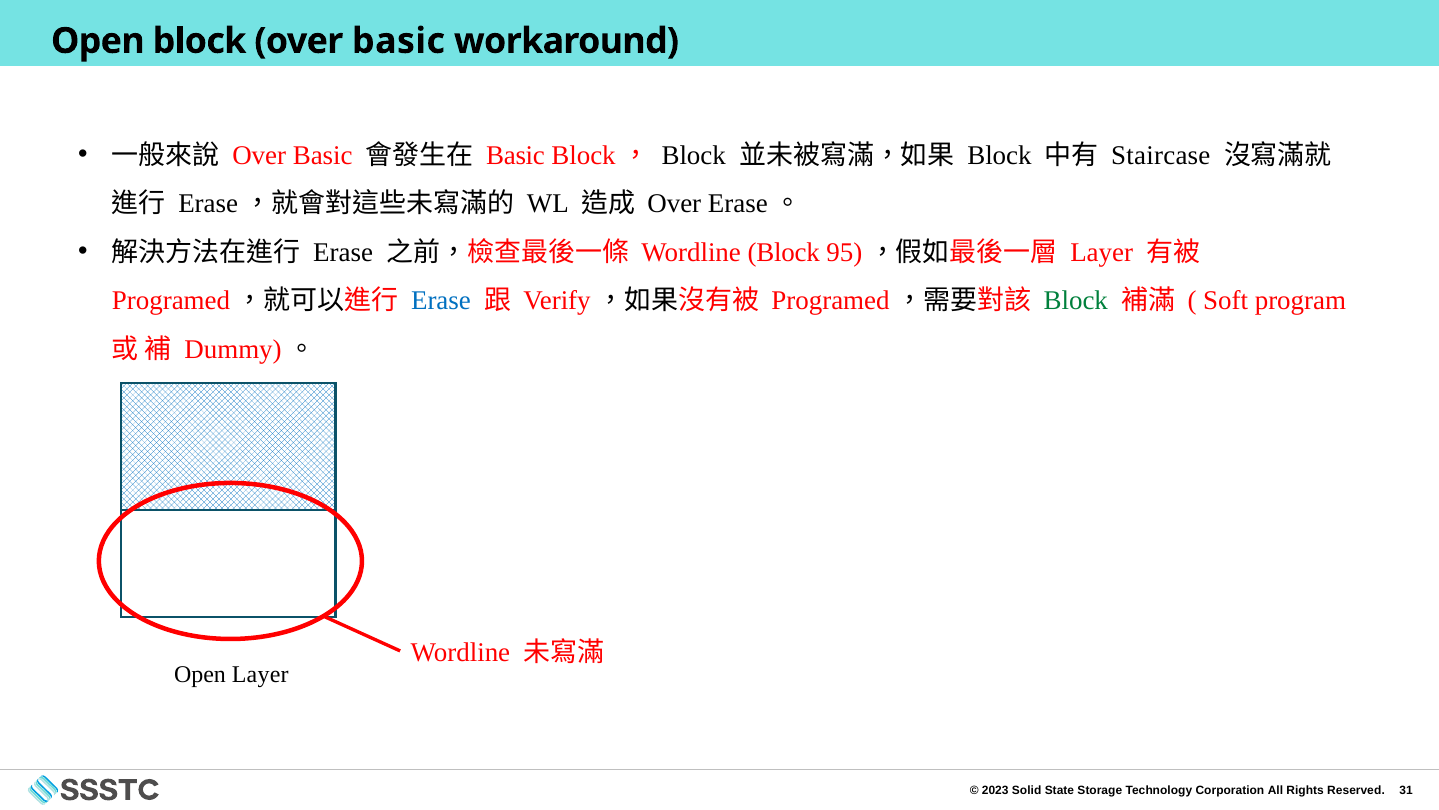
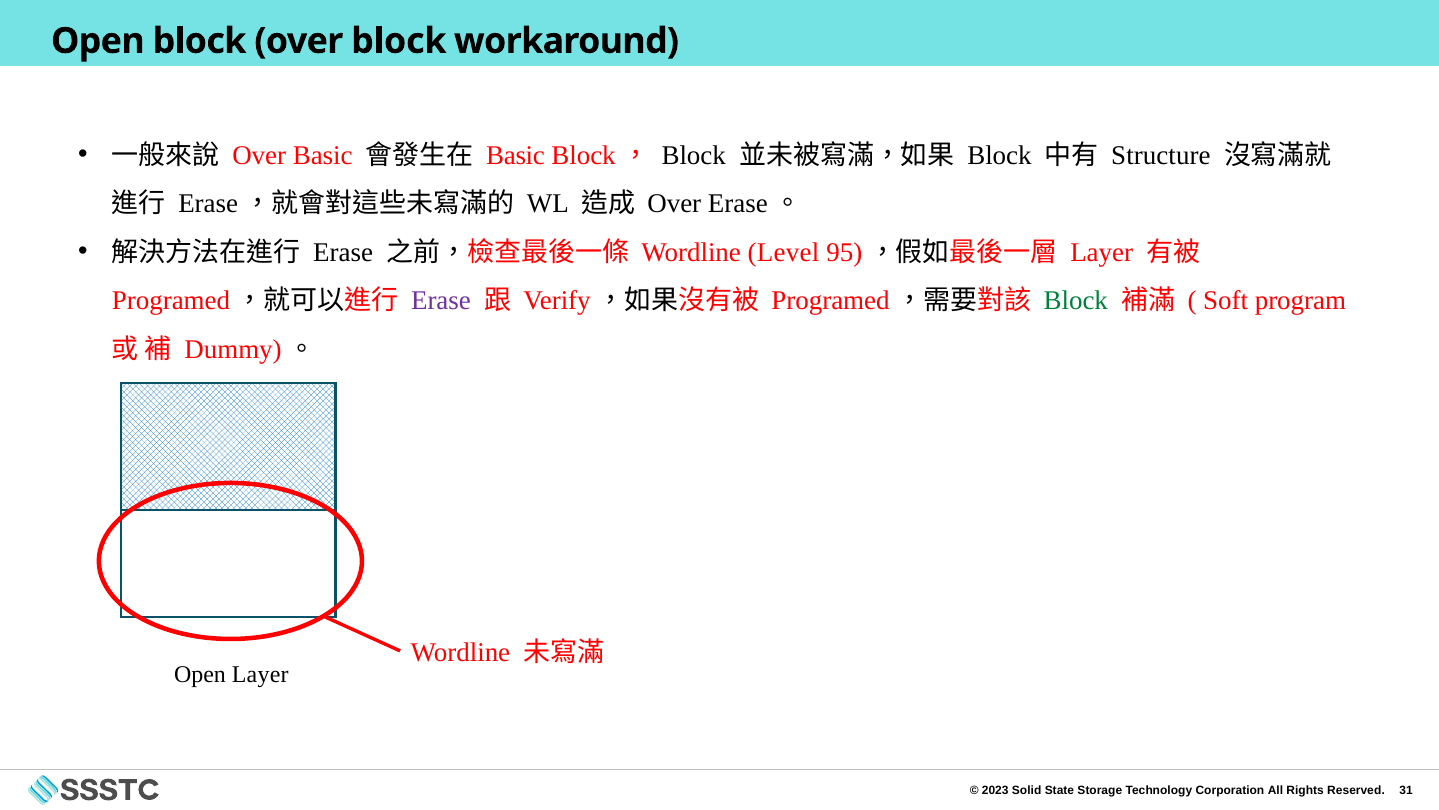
block over basic: basic -> block (399, 41)
Staircase: Staircase -> Structure (1161, 155)
Wordline Block: Block -> Level (783, 252)
Erase colour: blue -> purple (441, 301)
